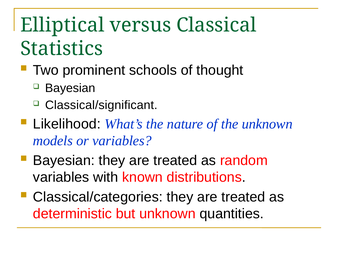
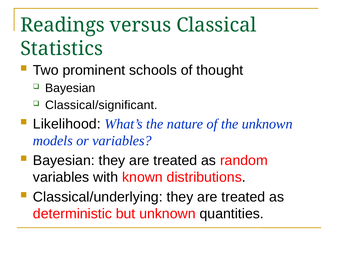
Elliptical: Elliptical -> Readings (62, 25)
Classical/categories: Classical/categories -> Classical/underlying (98, 197)
